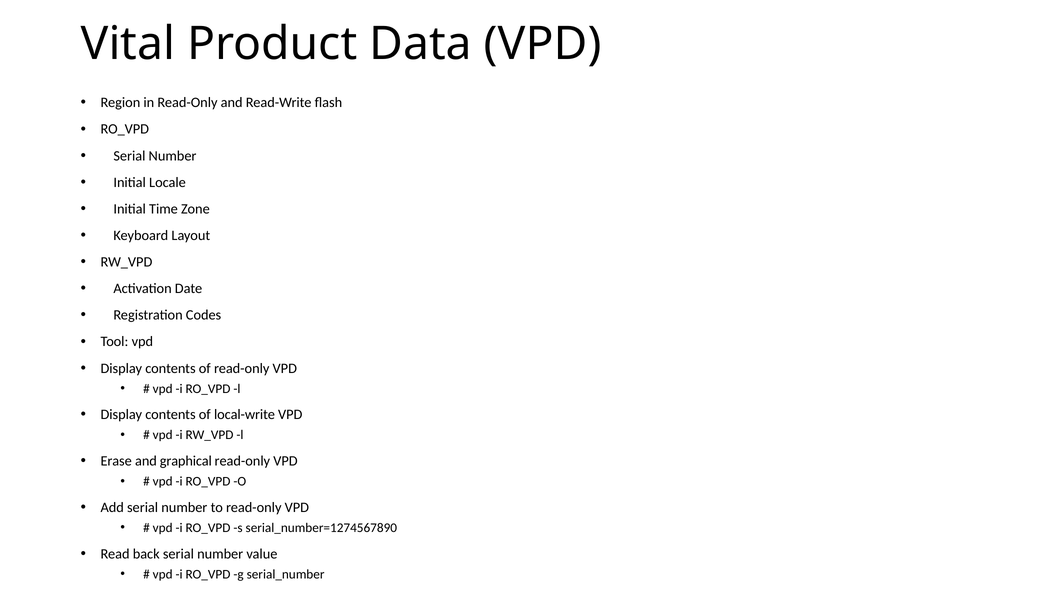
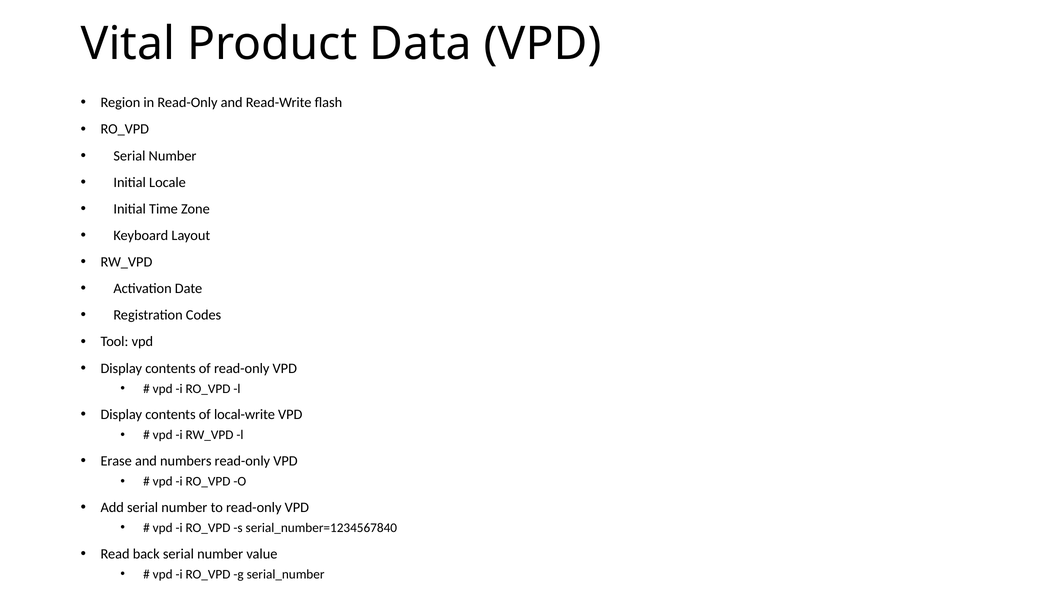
graphical: graphical -> numbers (186, 461)
serial_number=1274567890: serial_number=1274567890 -> serial_number=1234567840 (321, 528)
